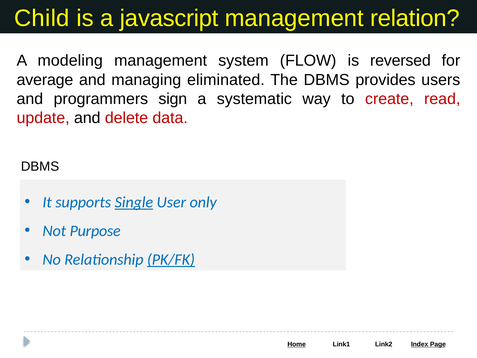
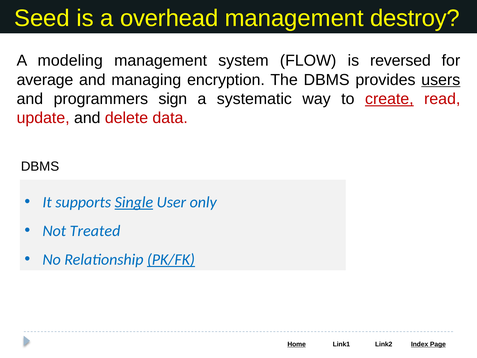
Child: Child -> Seed (42, 18)
javascript: javascript -> overhead (169, 18)
relation: relation -> destroy (415, 18)
eliminated: eliminated -> encryption (226, 80)
users underline: none -> present (441, 80)
create underline: none -> present (389, 99)
Purpose: Purpose -> Treated (95, 231)
